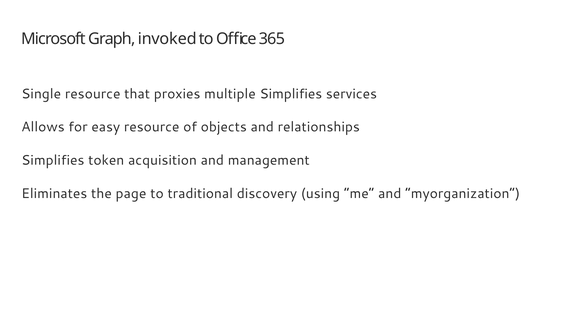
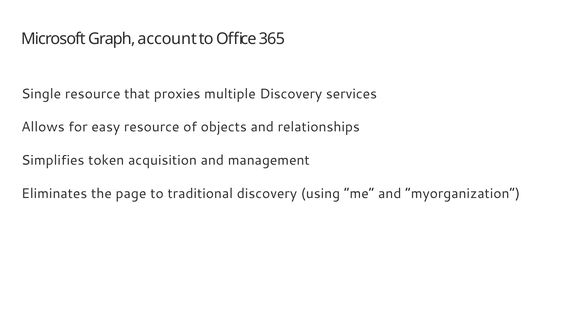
invoked: invoked -> account (167, 39)
multiple Simplifies: Simplifies -> Discovery (291, 94)
